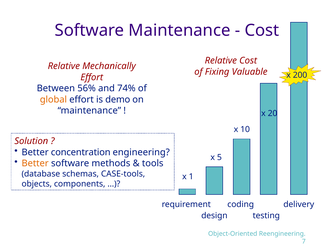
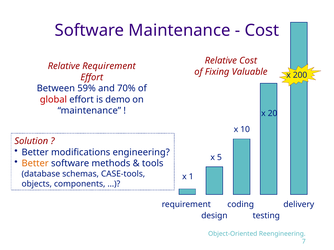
Relative Mechanically: Mechanically -> Requirement (109, 66)
56%: 56% -> 59% (87, 89)
74%: 74% -> 70% (126, 89)
global colour: orange -> red (53, 100)
concentration: concentration -> modifications (81, 153)
